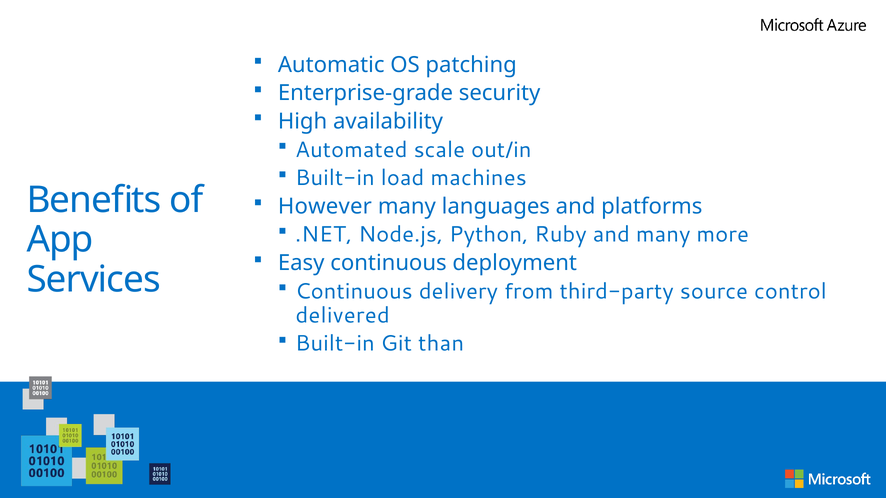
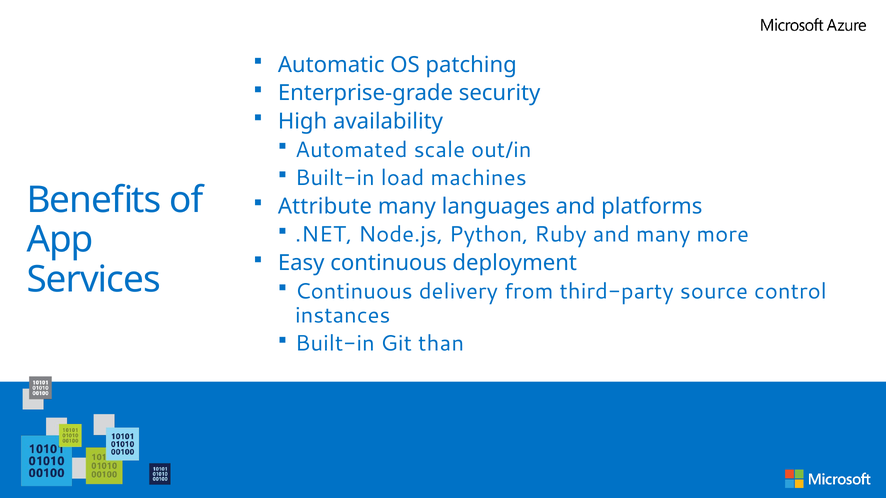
However: However -> Attribute (325, 207)
delivered: delivered -> instances (343, 315)
